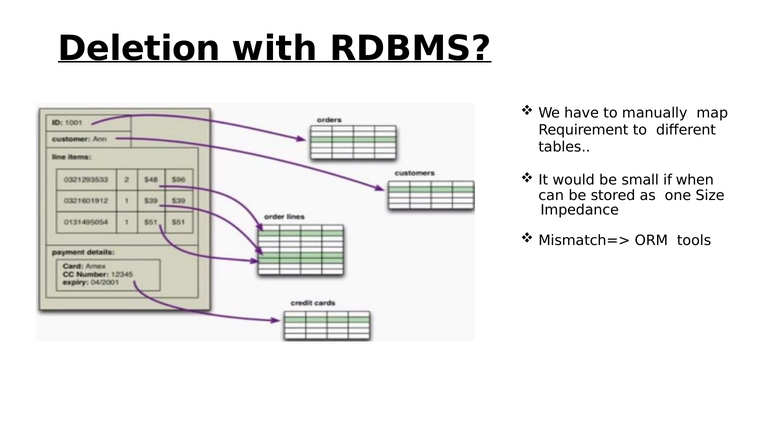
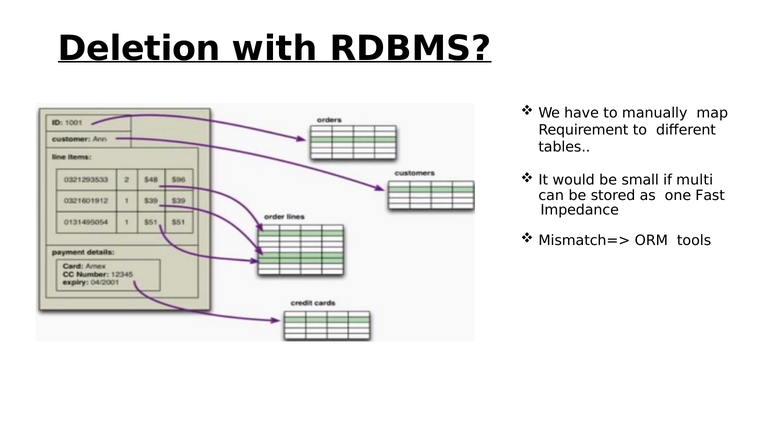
when: when -> multi (695, 180)
Size: Size -> Fast (710, 196)
